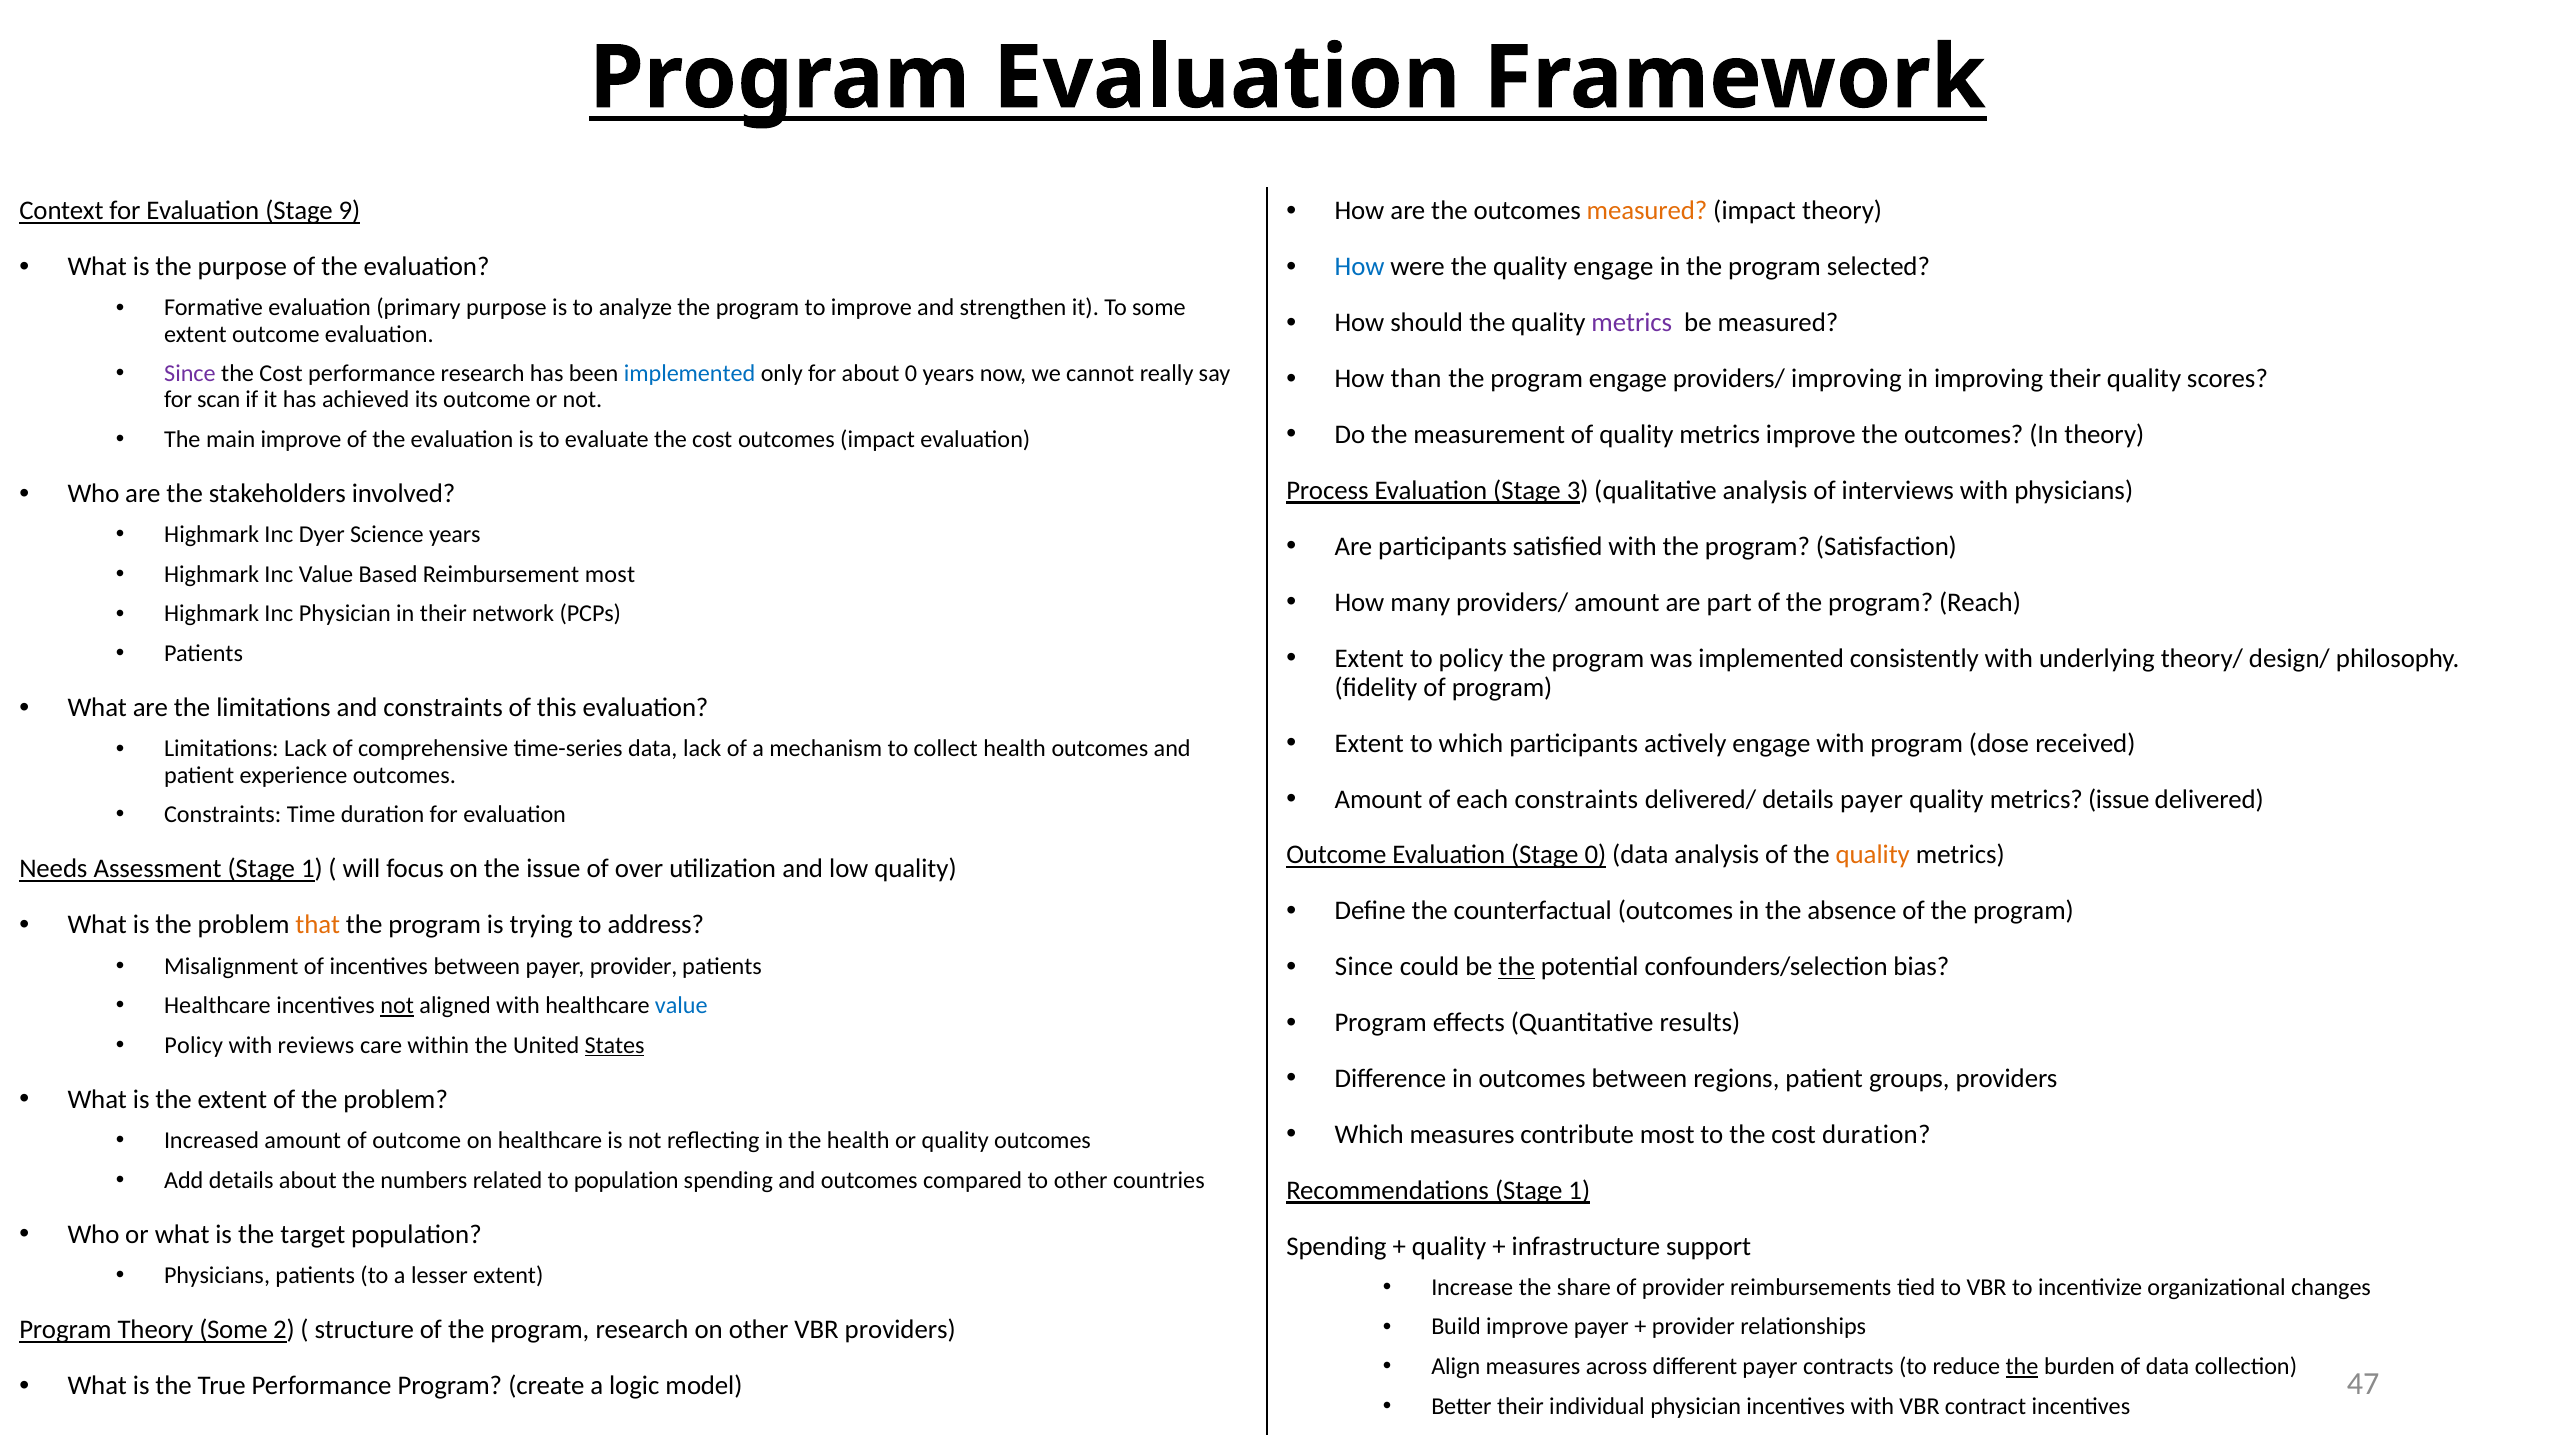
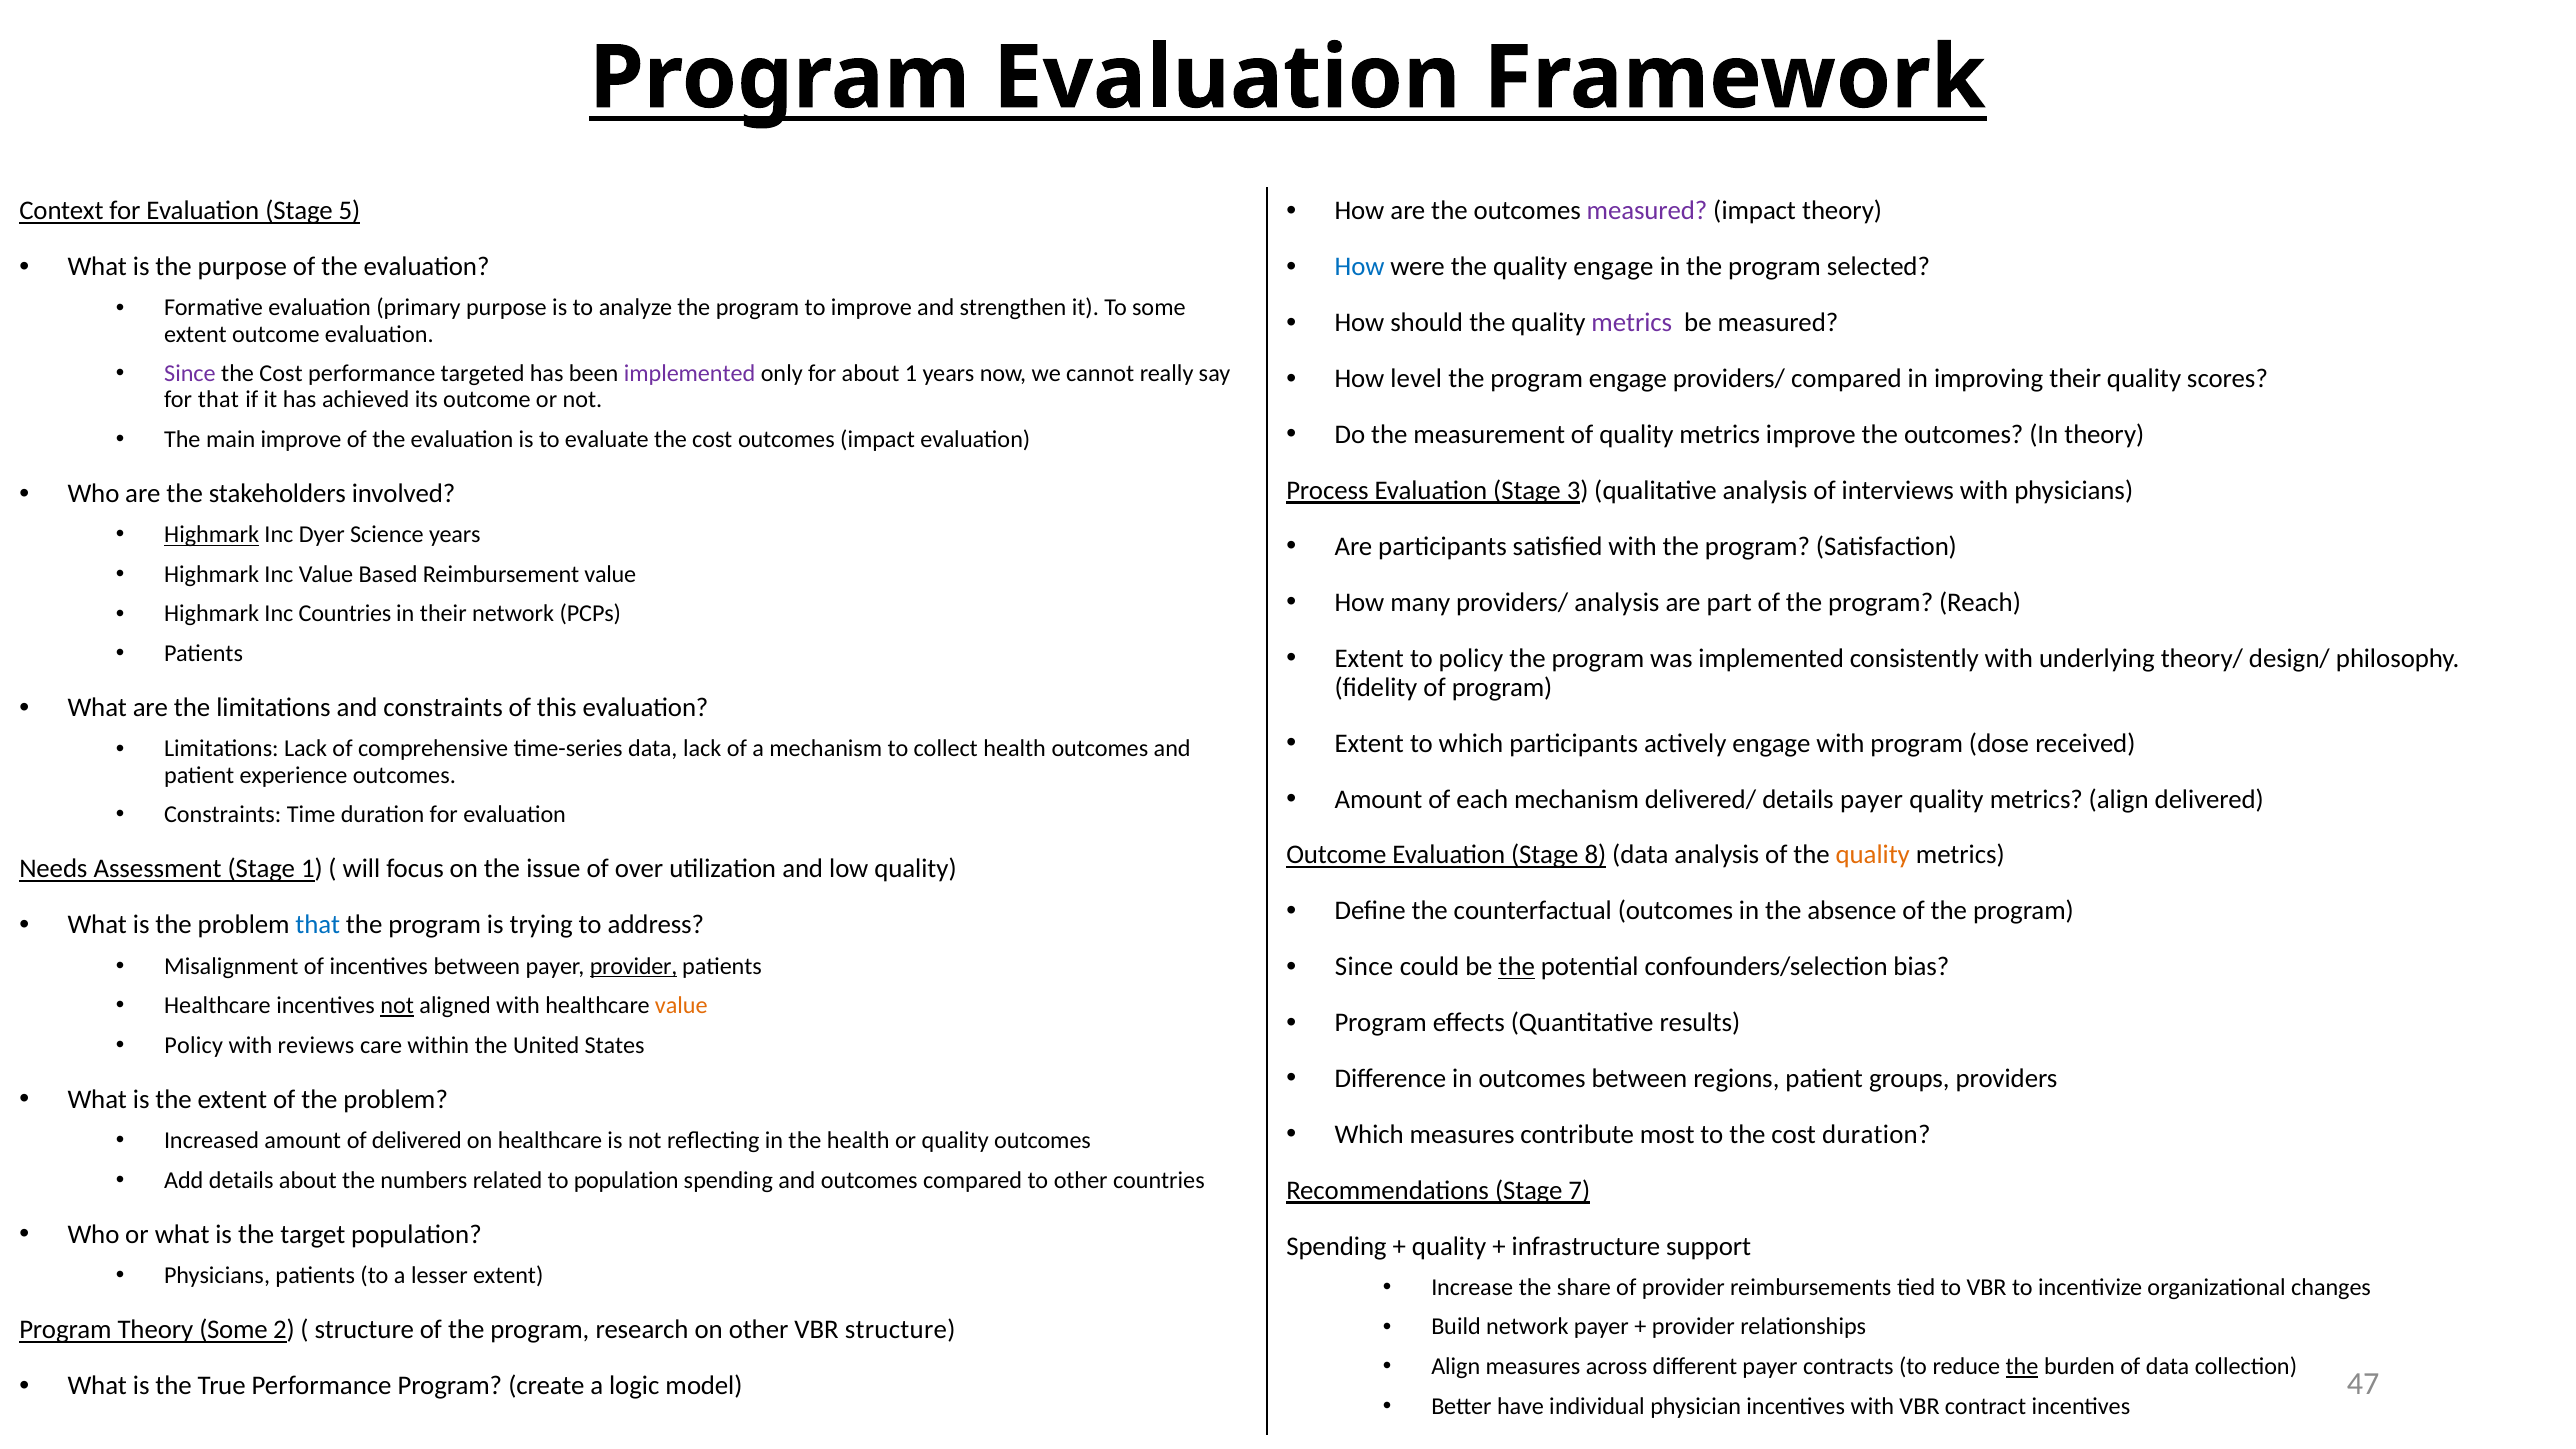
measured colour: orange -> purple (1647, 211)
9: 9 -> 5 (350, 211)
performance research: research -> targeted (483, 374)
implemented colour: blue -> purple (690, 374)
about 0: 0 -> 1 (911, 374)
than: than -> level (1416, 379)
providers/ improving: improving -> compared (1846, 379)
for scan: scan -> that (218, 400)
Highmark underline: none -> present (212, 535)
Reimbursement most: most -> value (610, 574)
providers/ amount: amount -> analysis (1617, 602)
Inc Physician: Physician -> Countries (345, 614)
each constraints: constraints -> mechanism (1576, 799)
metrics issue: issue -> align (2119, 799)
Stage 0: 0 -> 8 (1595, 855)
that colour: orange -> blue (318, 925)
provider underline: none -> present (634, 966)
value colour: blue -> orange (681, 1006)
States underline: present -> none (615, 1045)
of outcome: outcome -> delivered (417, 1141)
Recommendations Stage 1: 1 -> 7 (1579, 1190)
Build improve: improve -> network (1527, 1327)
VBR providers: providers -> structure (900, 1330)
Better their: their -> have (1520, 1406)
